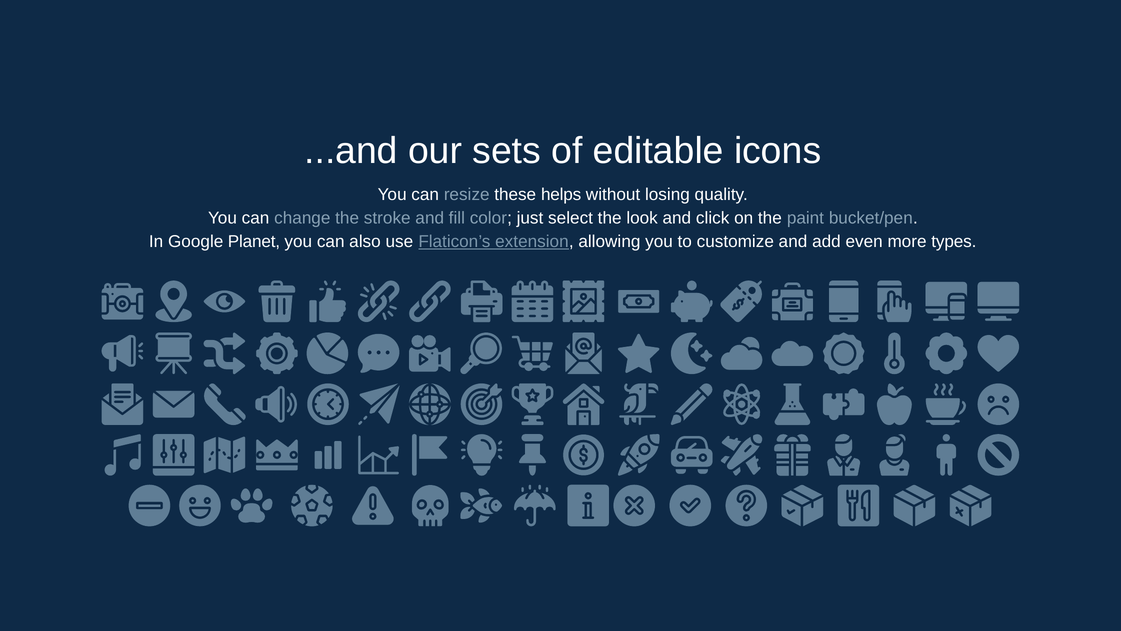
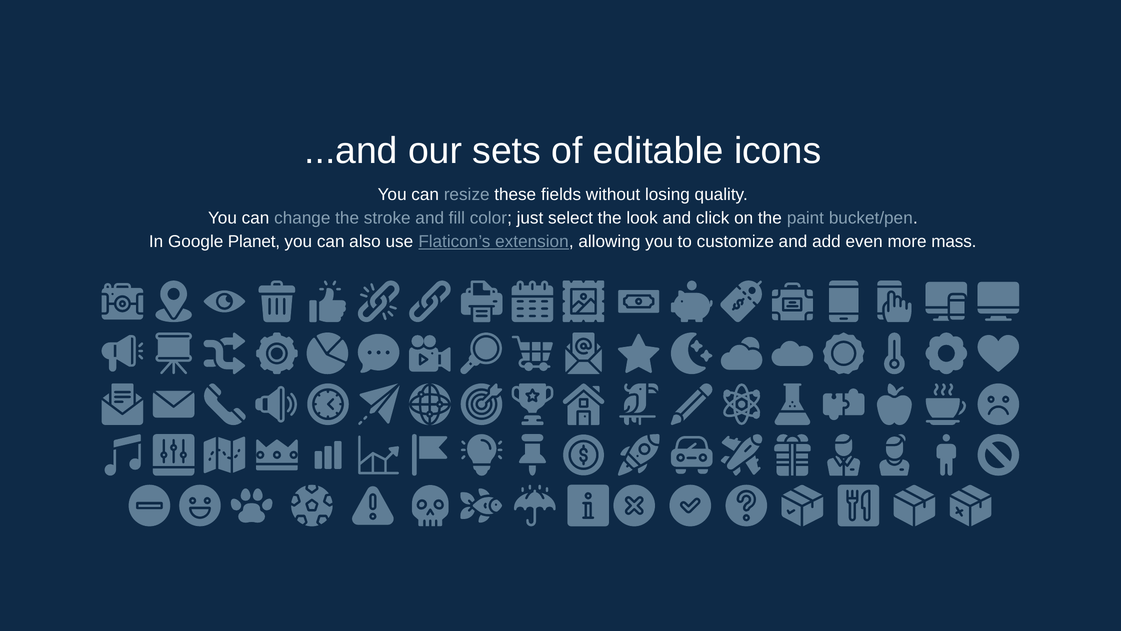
helps: helps -> fields (561, 194)
types: types -> mass (954, 241)
